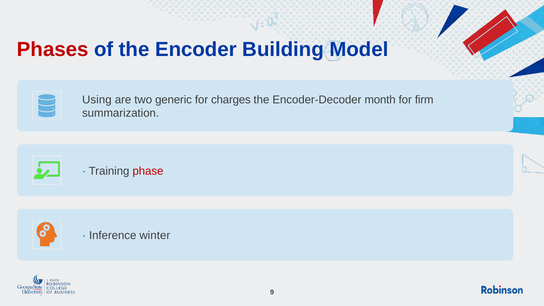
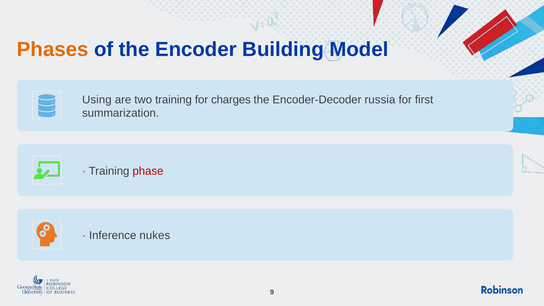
Phases colour: red -> orange (53, 49)
two generic: generic -> training (174, 100)
month: month -> russia (380, 100)
firm: firm -> first (424, 100)
winter: winter -> nukes (155, 236)
